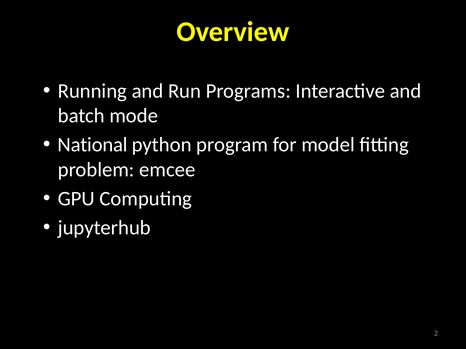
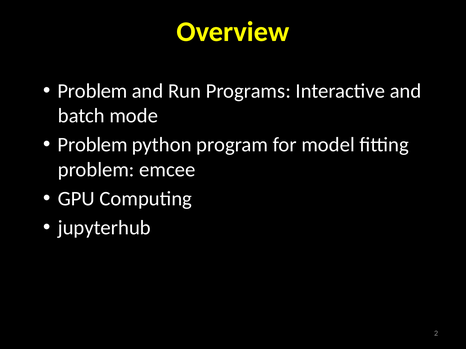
Running: Running -> Problem (93, 91)
National: National -> Problem (93, 145)
